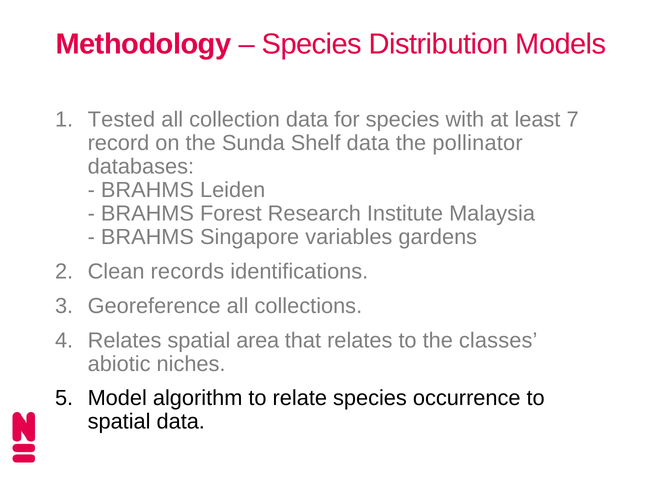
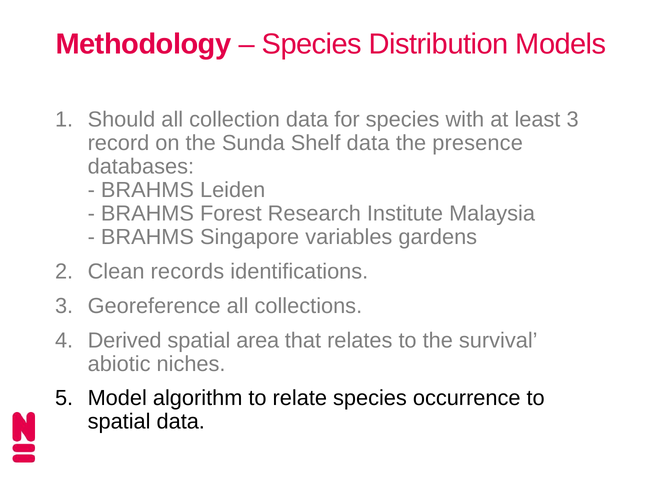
Tested: Tested -> Should (121, 120)
least 7: 7 -> 3 (573, 120)
pollinator: pollinator -> presence (478, 143)
Relates: Relates -> Derived (125, 340)
classes: classes -> survival (498, 340)
